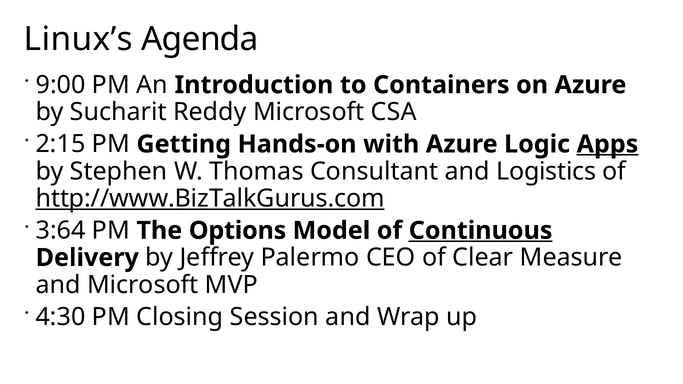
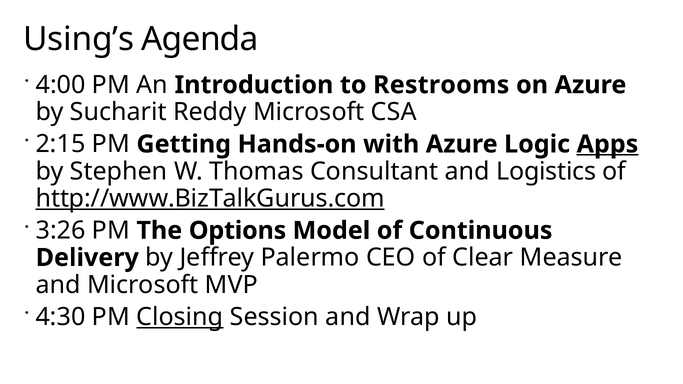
Linux’s: Linux’s -> Using’s (79, 39)
9:00: 9:00 -> 4:00 (61, 85)
Containers: Containers -> Restrooms (441, 85)
3:64: 3:64 -> 3:26 (61, 231)
Continuous underline: present -> none (481, 231)
Closing underline: none -> present (180, 317)
